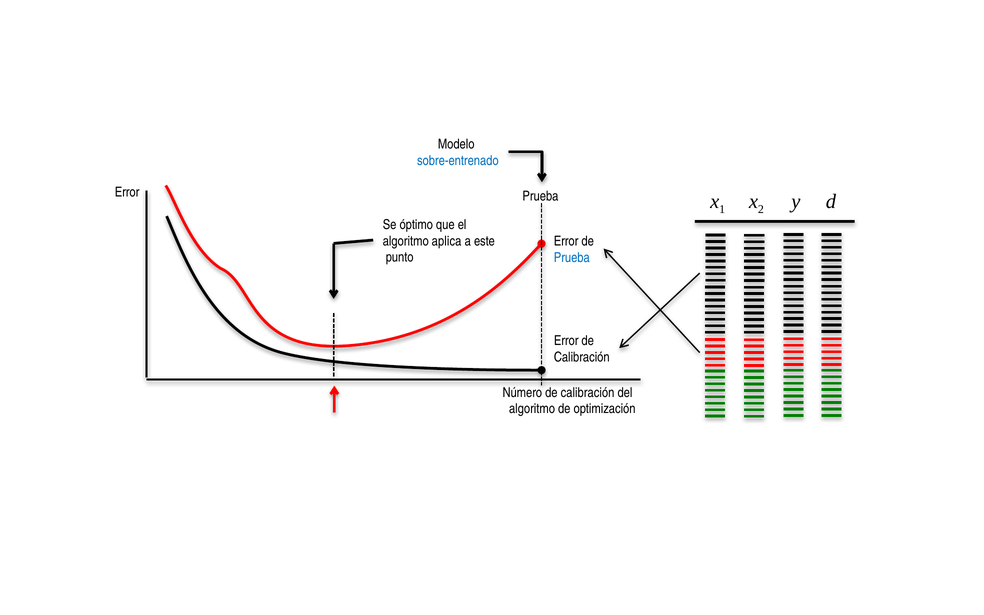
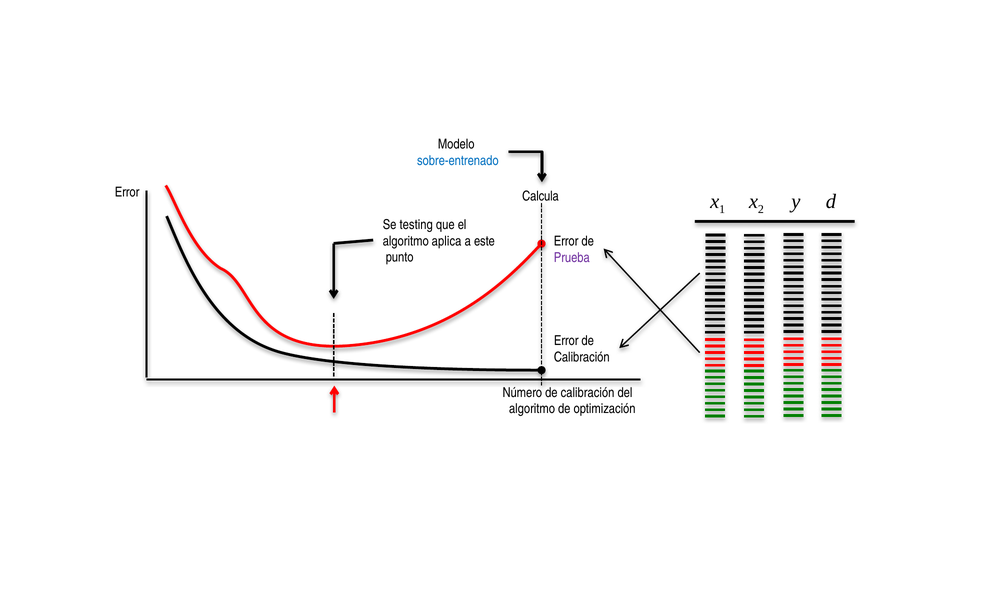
Prueba: Prueba -> Calcula (541, 196)
óptimo: óptimo -> testing (416, 225)
Prueba colour: blue -> purple (572, 258)
